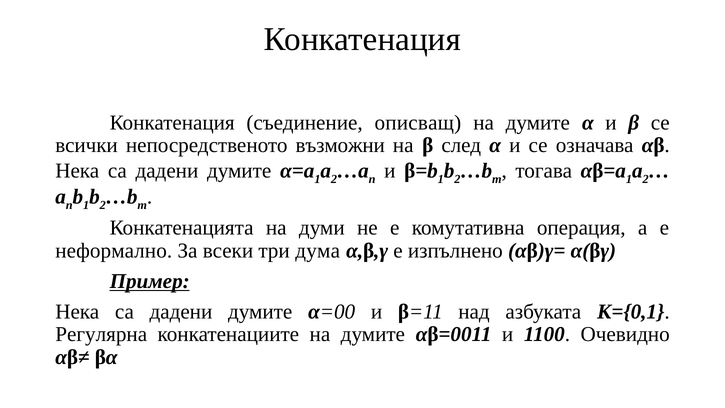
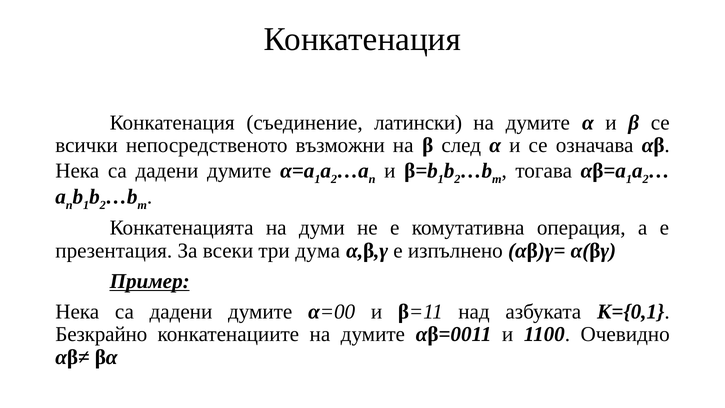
описващ: описващ -> латински (418, 123)
неформално: неформално -> презентация (114, 251)
Регулярна: Регулярна -> Безкрайно (101, 334)
